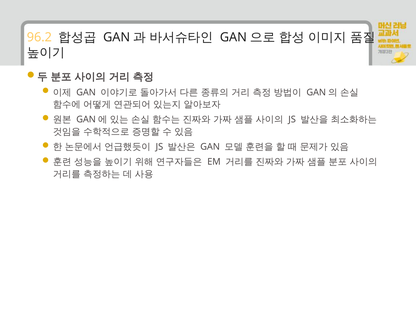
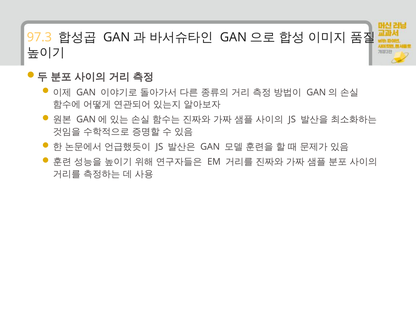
96.2: 96.2 -> 97.3 (39, 37)
